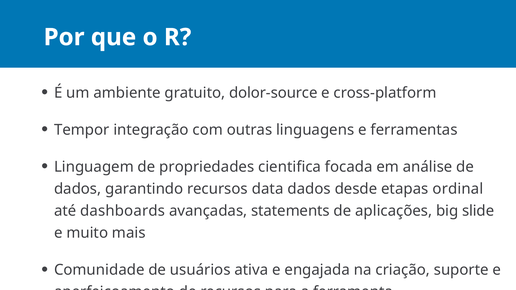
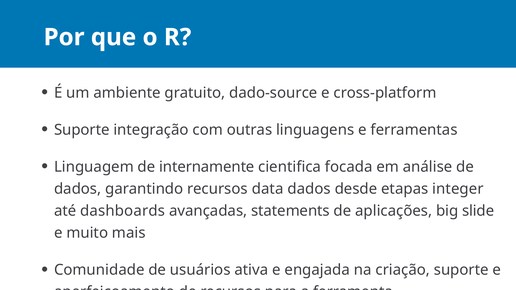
dolor-source: dolor-source -> dado-source (273, 93)
Tempor: Tempor -> Suporte (82, 130)
propriedades: propriedades -> internamente (207, 167)
ordinal: ordinal -> integer (458, 189)
